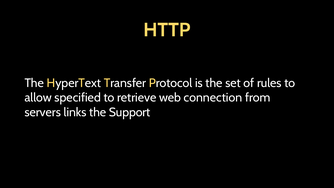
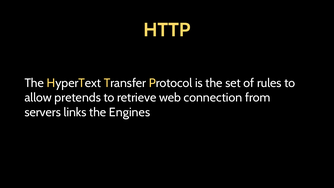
specified: specified -> pretends (78, 98)
Support: Support -> Engines (130, 112)
